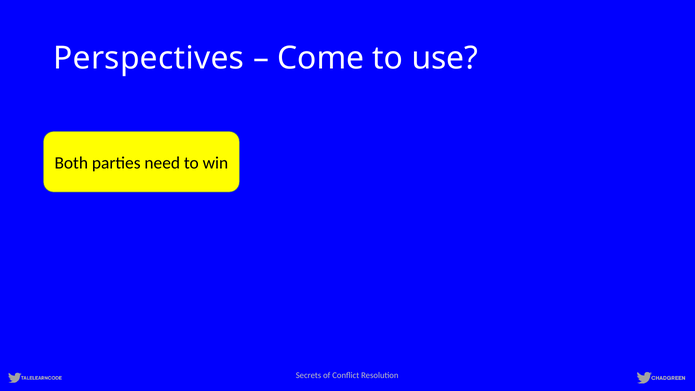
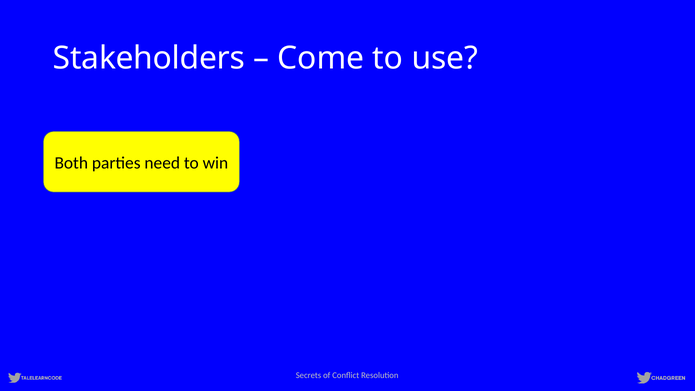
Perspectives: Perspectives -> Stakeholders (149, 58)
